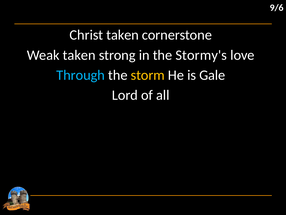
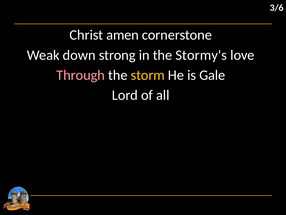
9/6: 9/6 -> 3/6 (277, 8)
Christ taken: taken -> amen (123, 35)
Weak taken: taken -> down (79, 55)
Through colour: light blue -> pink (81, 75)
